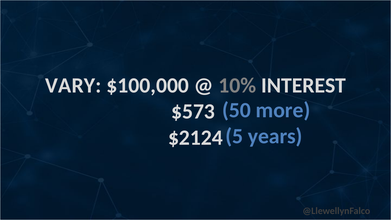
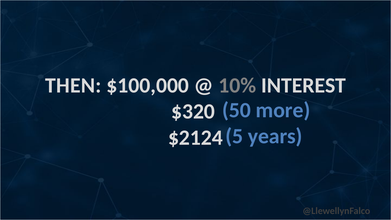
VARY: VARY -> THEN (73, 85)
$573: $573 -> $320 (193, 111)
